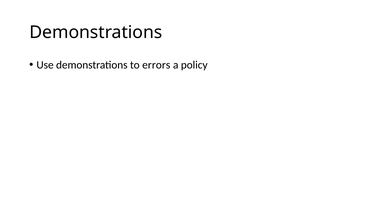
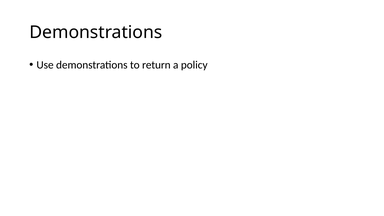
errors: errors -> return (156, 65)
